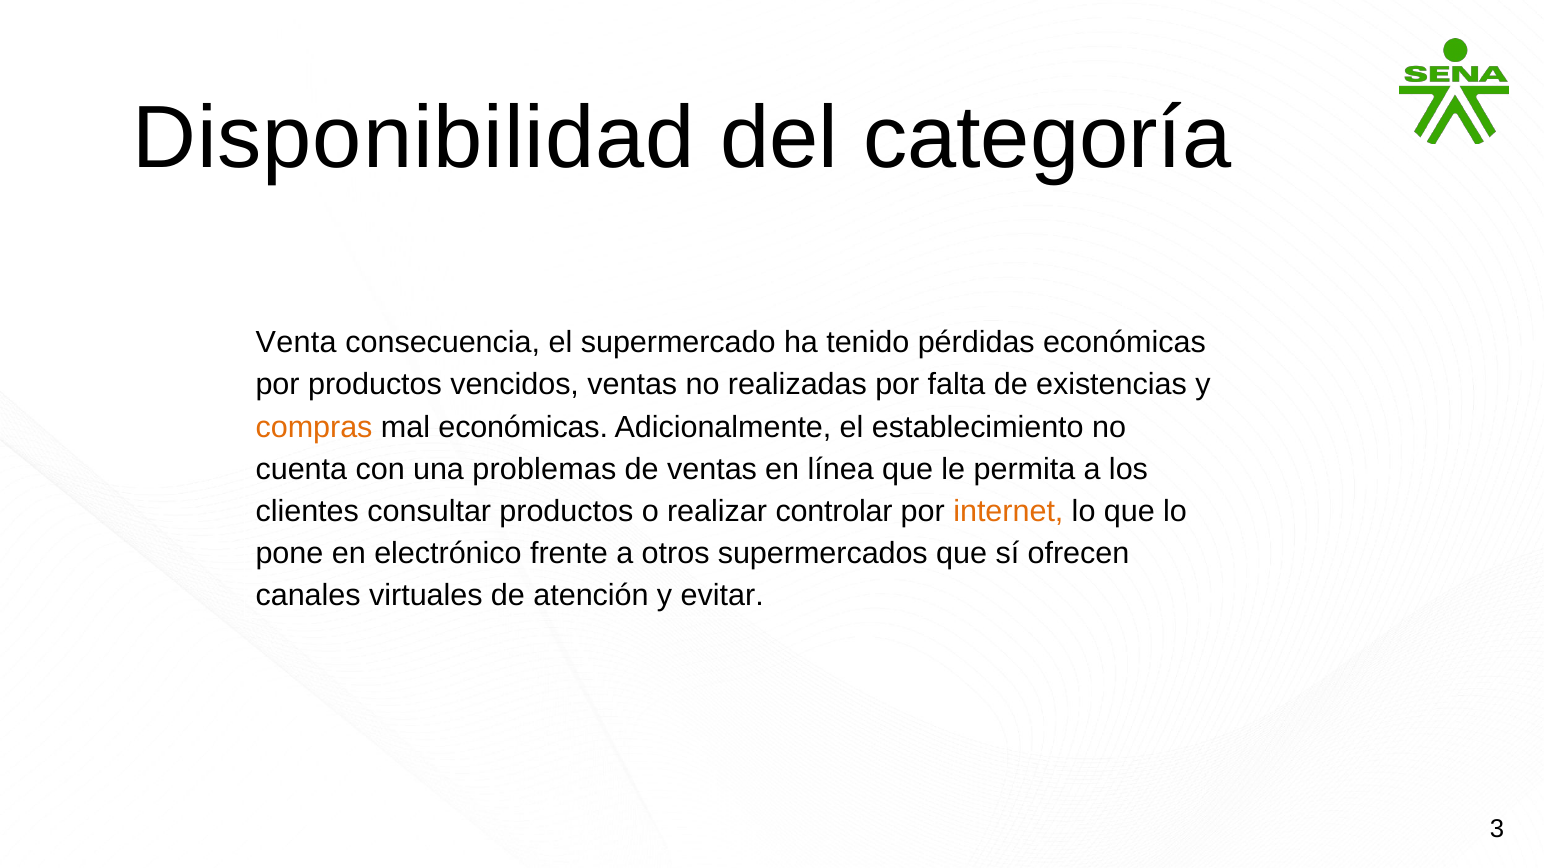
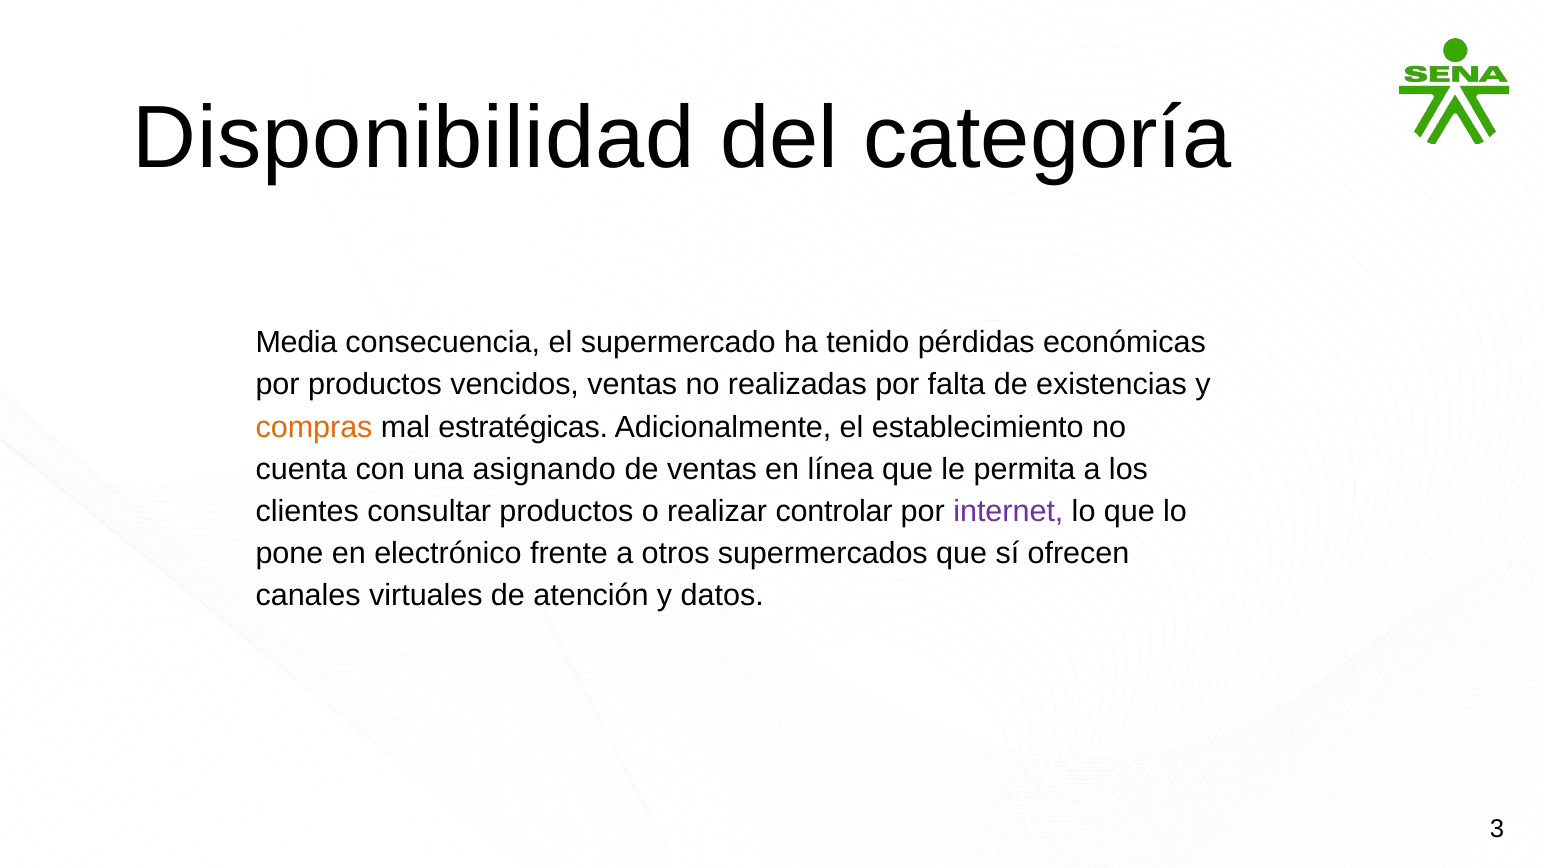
Venta: Venta -> Media (296, 343)
mal económicas: económicas -> estratégicas (523, 427)
problemas: problemas -> asignando (544, 469)
internet colour: orange -> purple (1008, 511)
evitar: evitar -> datos (722, 596)
